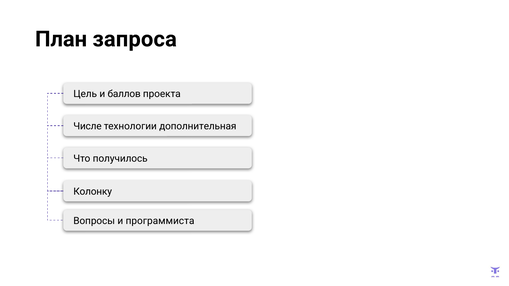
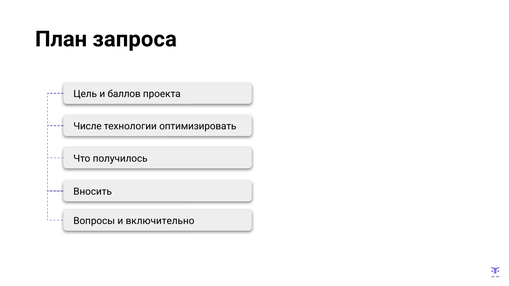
дополнительная: дополнительная -> оптимизировать (198, 126)
Колонку: Колонку -> Вносить (93, 192)
программиста: программиста -> включительно (160, 221)
